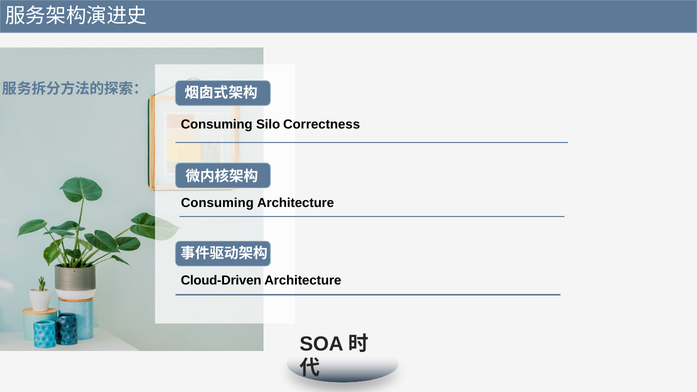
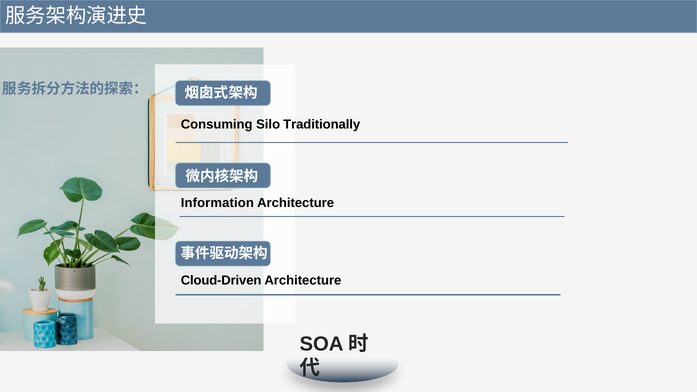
Correctness: Correctness -> Traditionally (322, 124)
Consuming: Consuming -> Information (217, 203)
